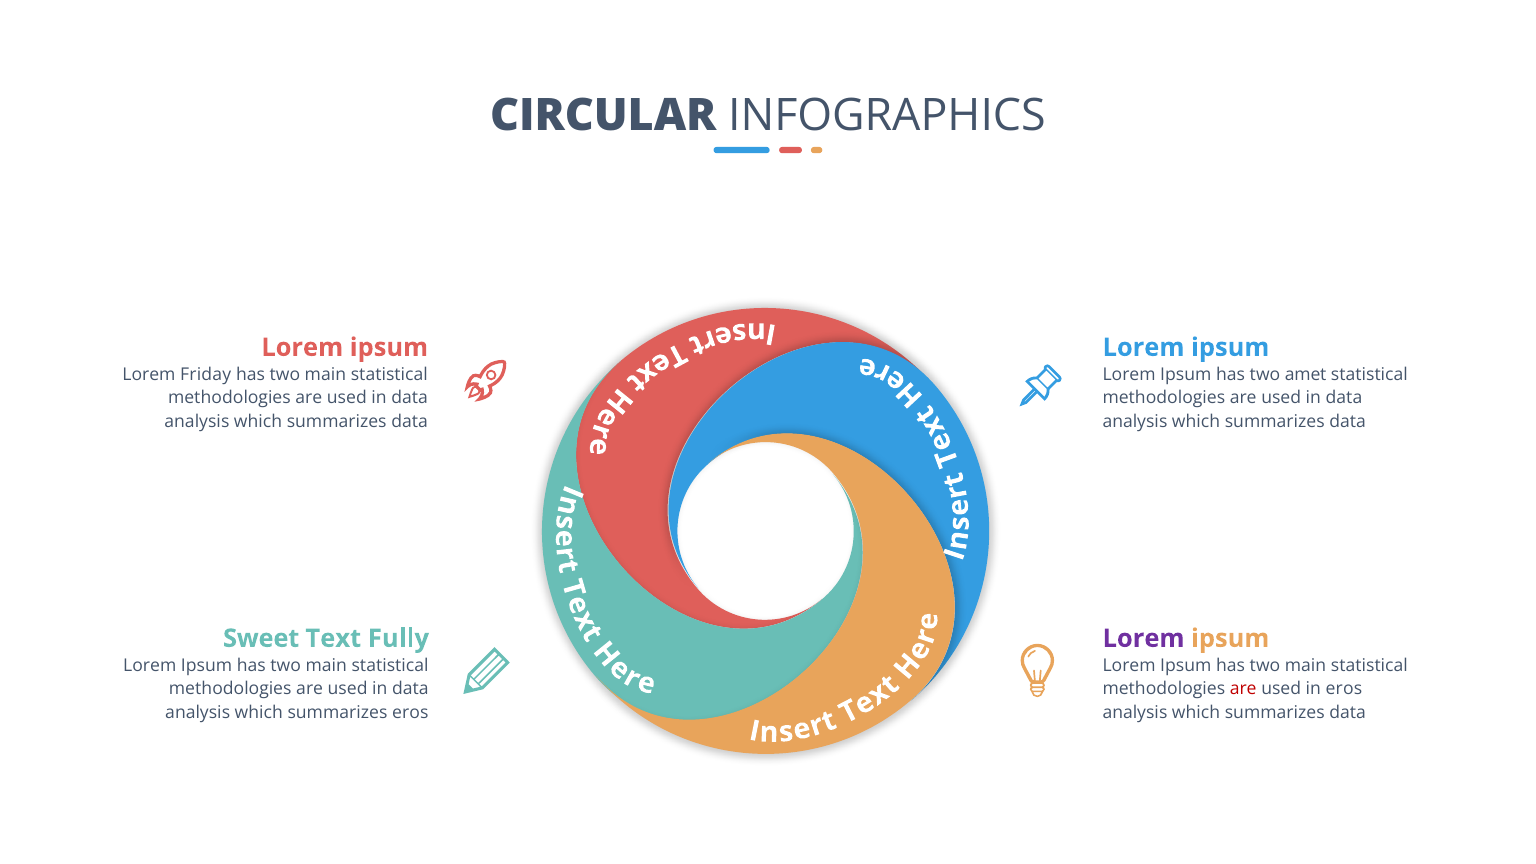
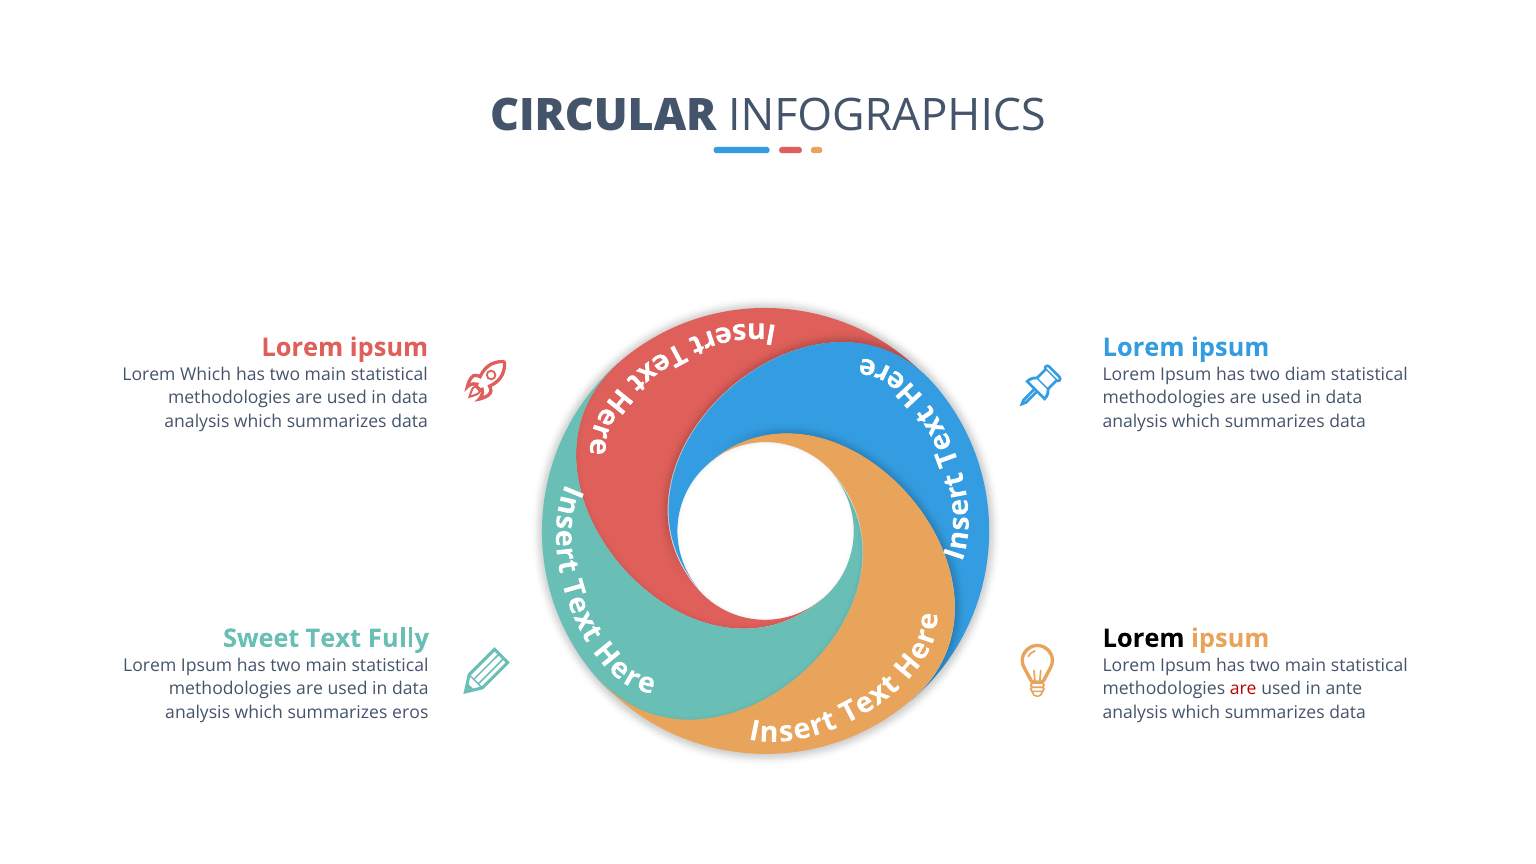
Lorem Friday: Friday -> Which (206, 375)
amet: amet -> diam (1306, 375)
Lorem colour: purple -> black (1143, 638)
in eros: eros -> ante (1344, 689)
